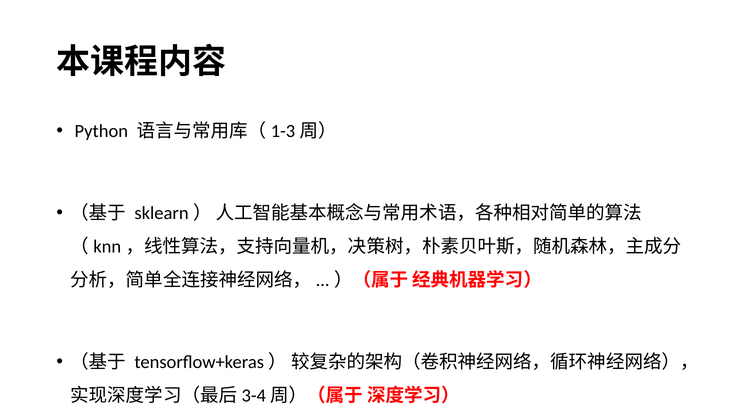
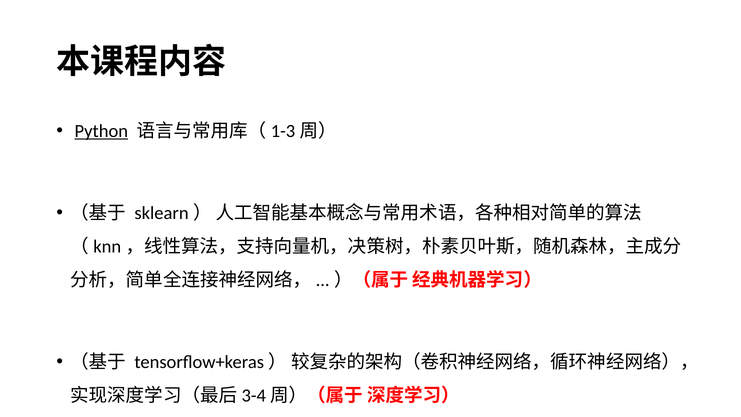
Python underline: none -> present (101, 131)
